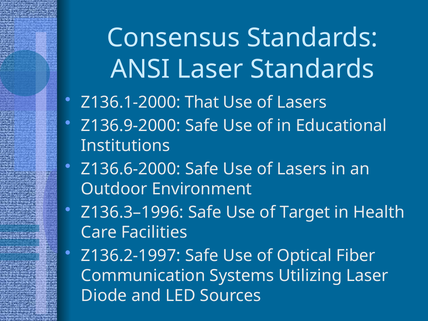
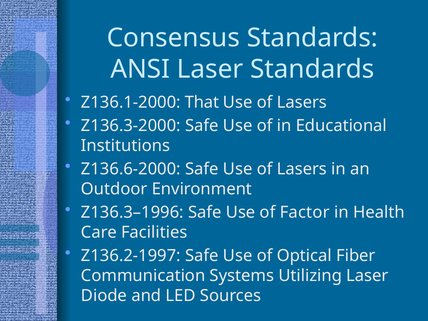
Z136.9-2000: Z136.9-2000 -> Z136.3-2000 (131, 126)
Target: Target -> Factor (305, 212)
